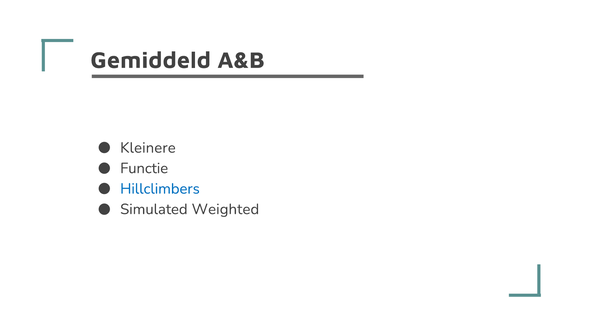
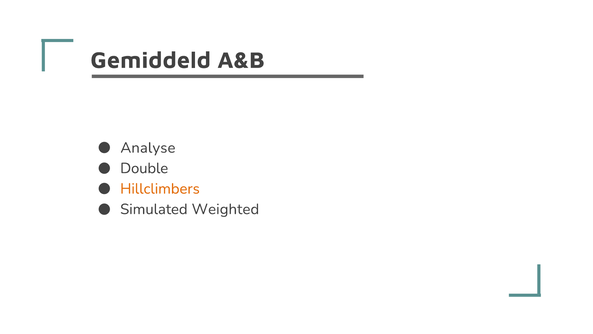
Kleinere: Kleinere -> Analyse (148, 148)
Functie: Functie -> Double (144, 168)
Hillclimbers colour: blue -> orange (160, 188)
